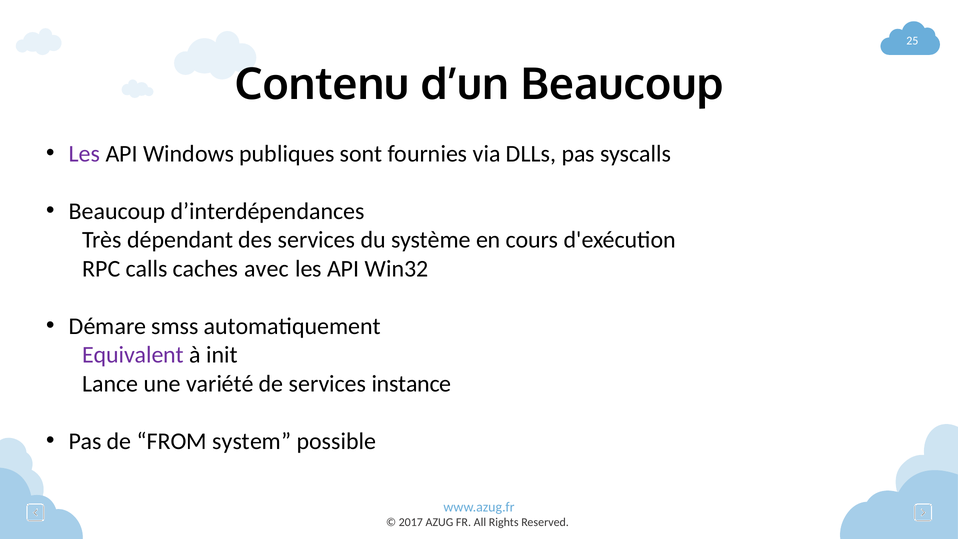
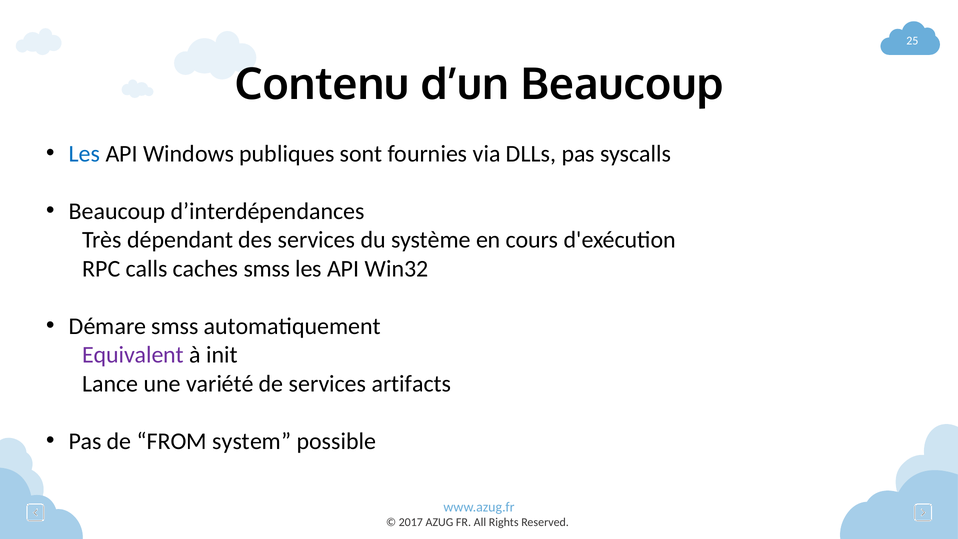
Les colour: purple -> blue (84, 154)
caches avec: avec -> smss (267, 269)
instance: instance -> artifacts (411, 384)
